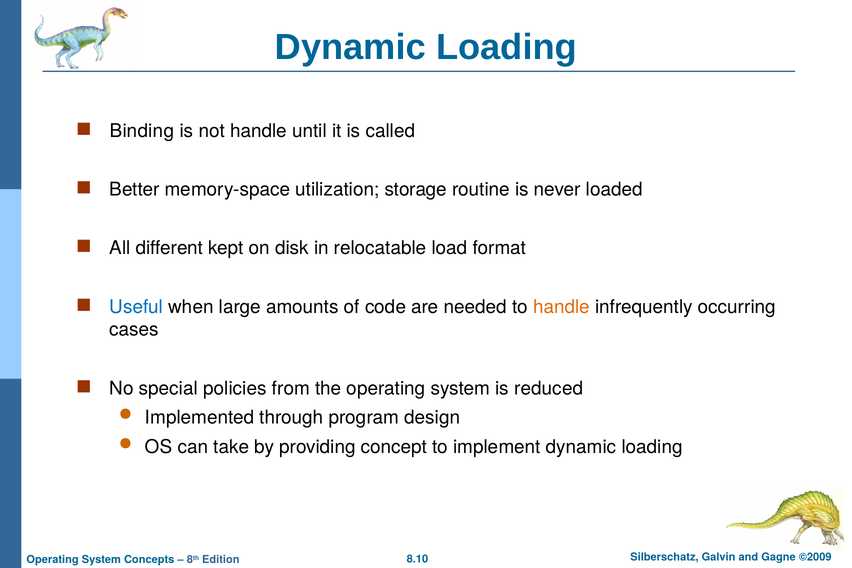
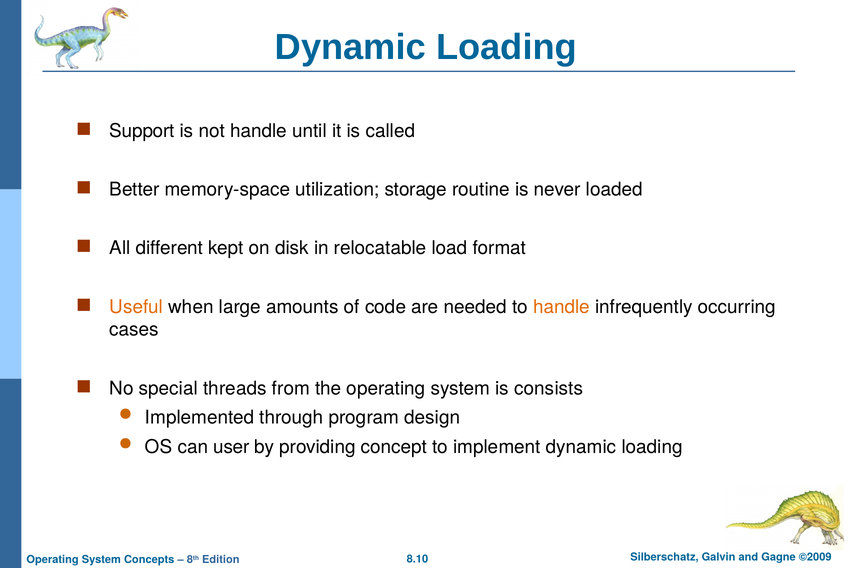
Binding: Binding -> Support (142, 131)
Useful colour: blue -> orange (136, 307)
policies: policies -> threads (235, 388)
reduced: reduced -> consists (549, 388)
take: take -> user (231, 447)
